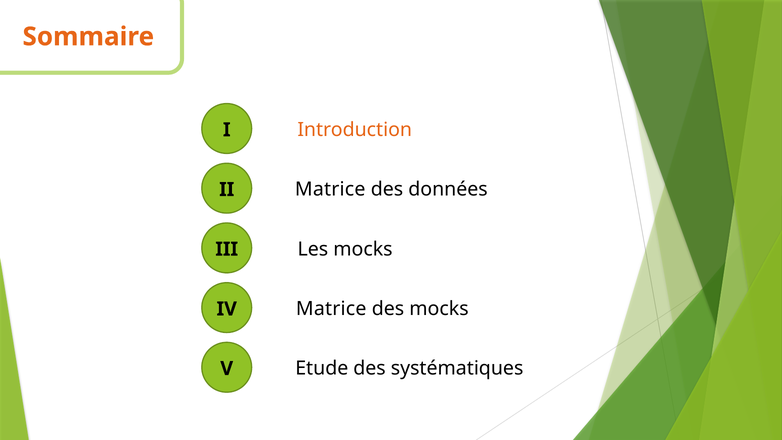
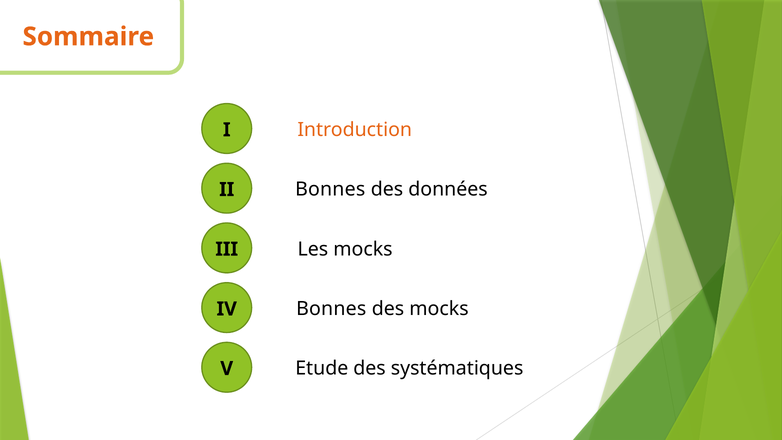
Matrice: Matrice -> Bonnes (330, 189)
Matrice: Matrice -> Bonnes (331, 309)
